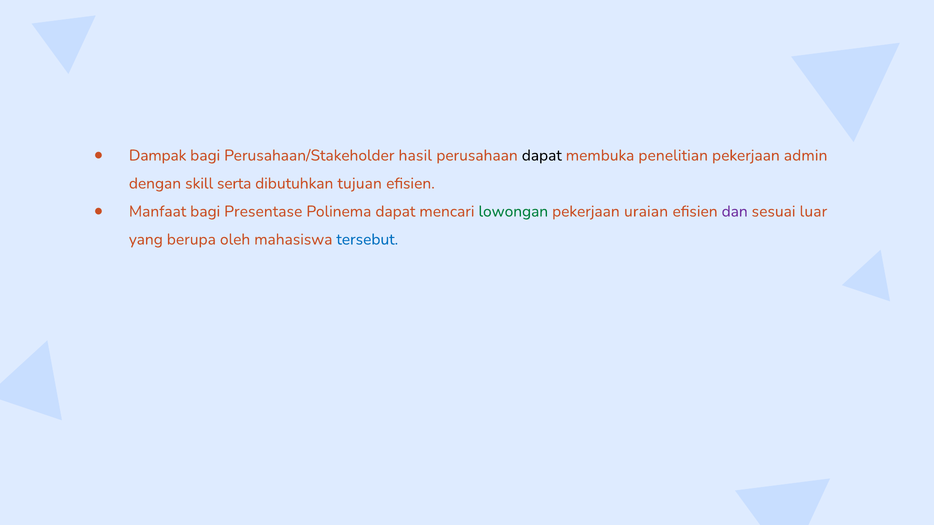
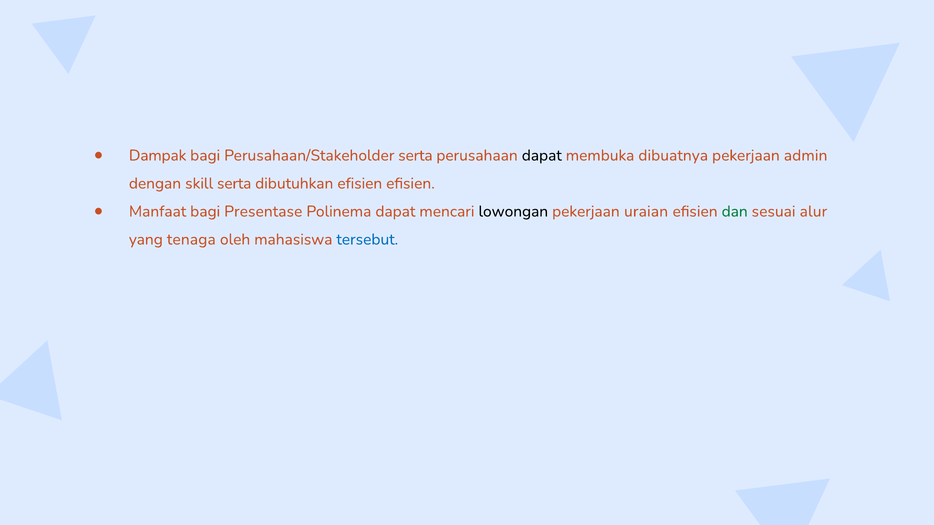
Perusahaan/Stakeholder hasil: hasil -> serta (415, 156)
penelitian: penelitian -> dibuatnya (673, 156)
dibutuhkan tujuan: tujuan -> efisien (360, 184)
lowongan colour: green -> black (513, 212)
dan colour: purple -> green (735, 212)
luar: luar -> alur (813, 212)
berupa: berupa -> tenaga (191, 240)
